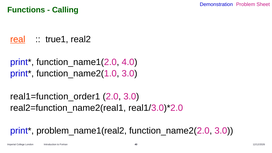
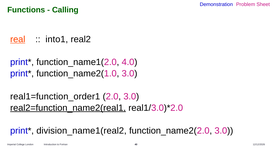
true1: true1 -> into1 (57, 39)
real2=function_name2(real1 underline: none -> present (68, 108)
problem_name1(real2: problem_name1(real2 -> division_name1(real2 (81, 131)
